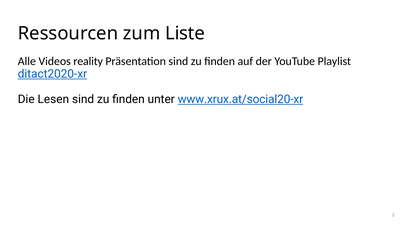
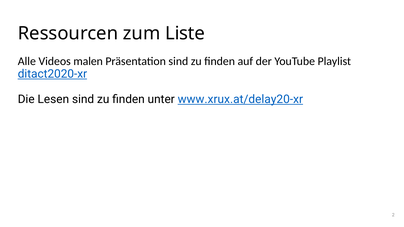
reality: reality -> malen (88, 61)
www.xrux.at/social20-xr: www.xrux.at/social20-xr -> www.xrux.at/delay20-xr (240, 99)
